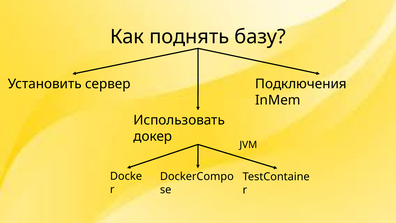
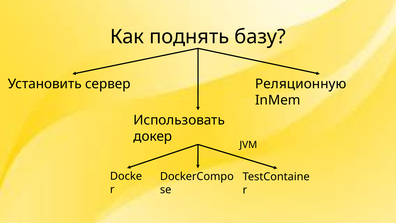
Подключения: Подключения -> Реляционную (301, 84)
